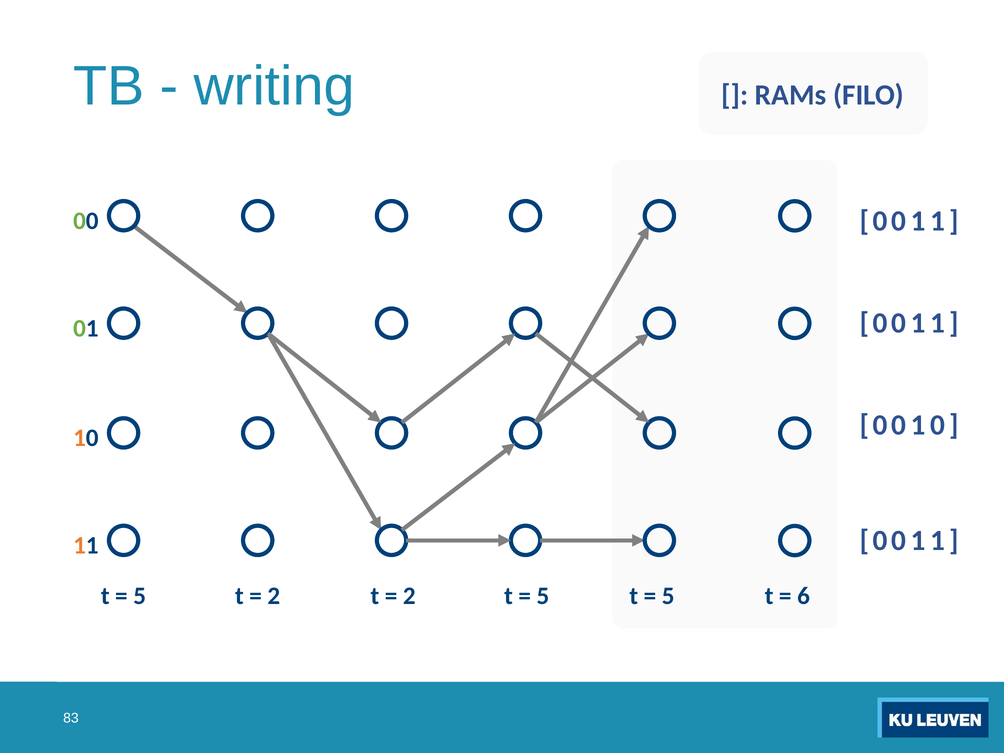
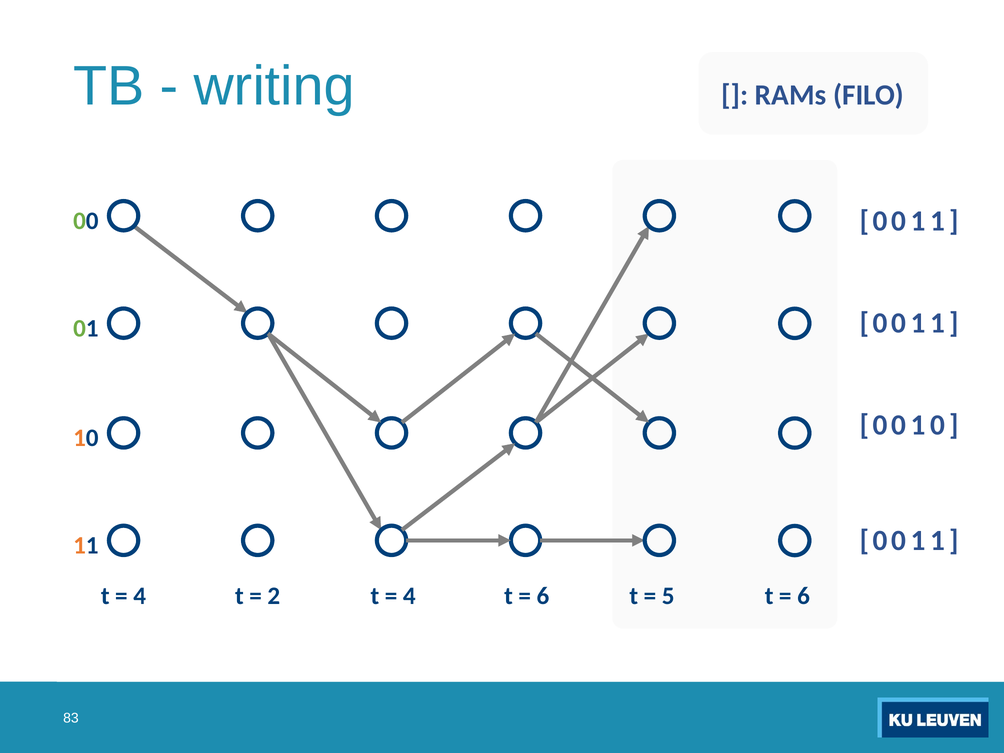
5: 5 -> 4 (140, 596)
2: 2 -> 4 (409, 596)
5: 5 -> 6 (543, 596)
